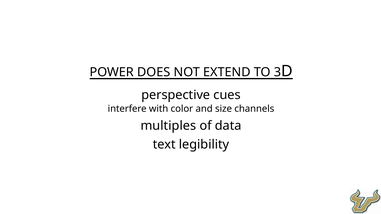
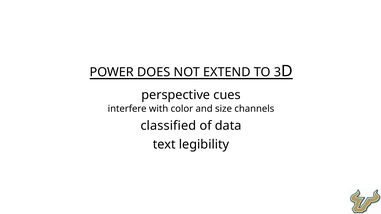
multiples: multiples -> classified (168, 126)
